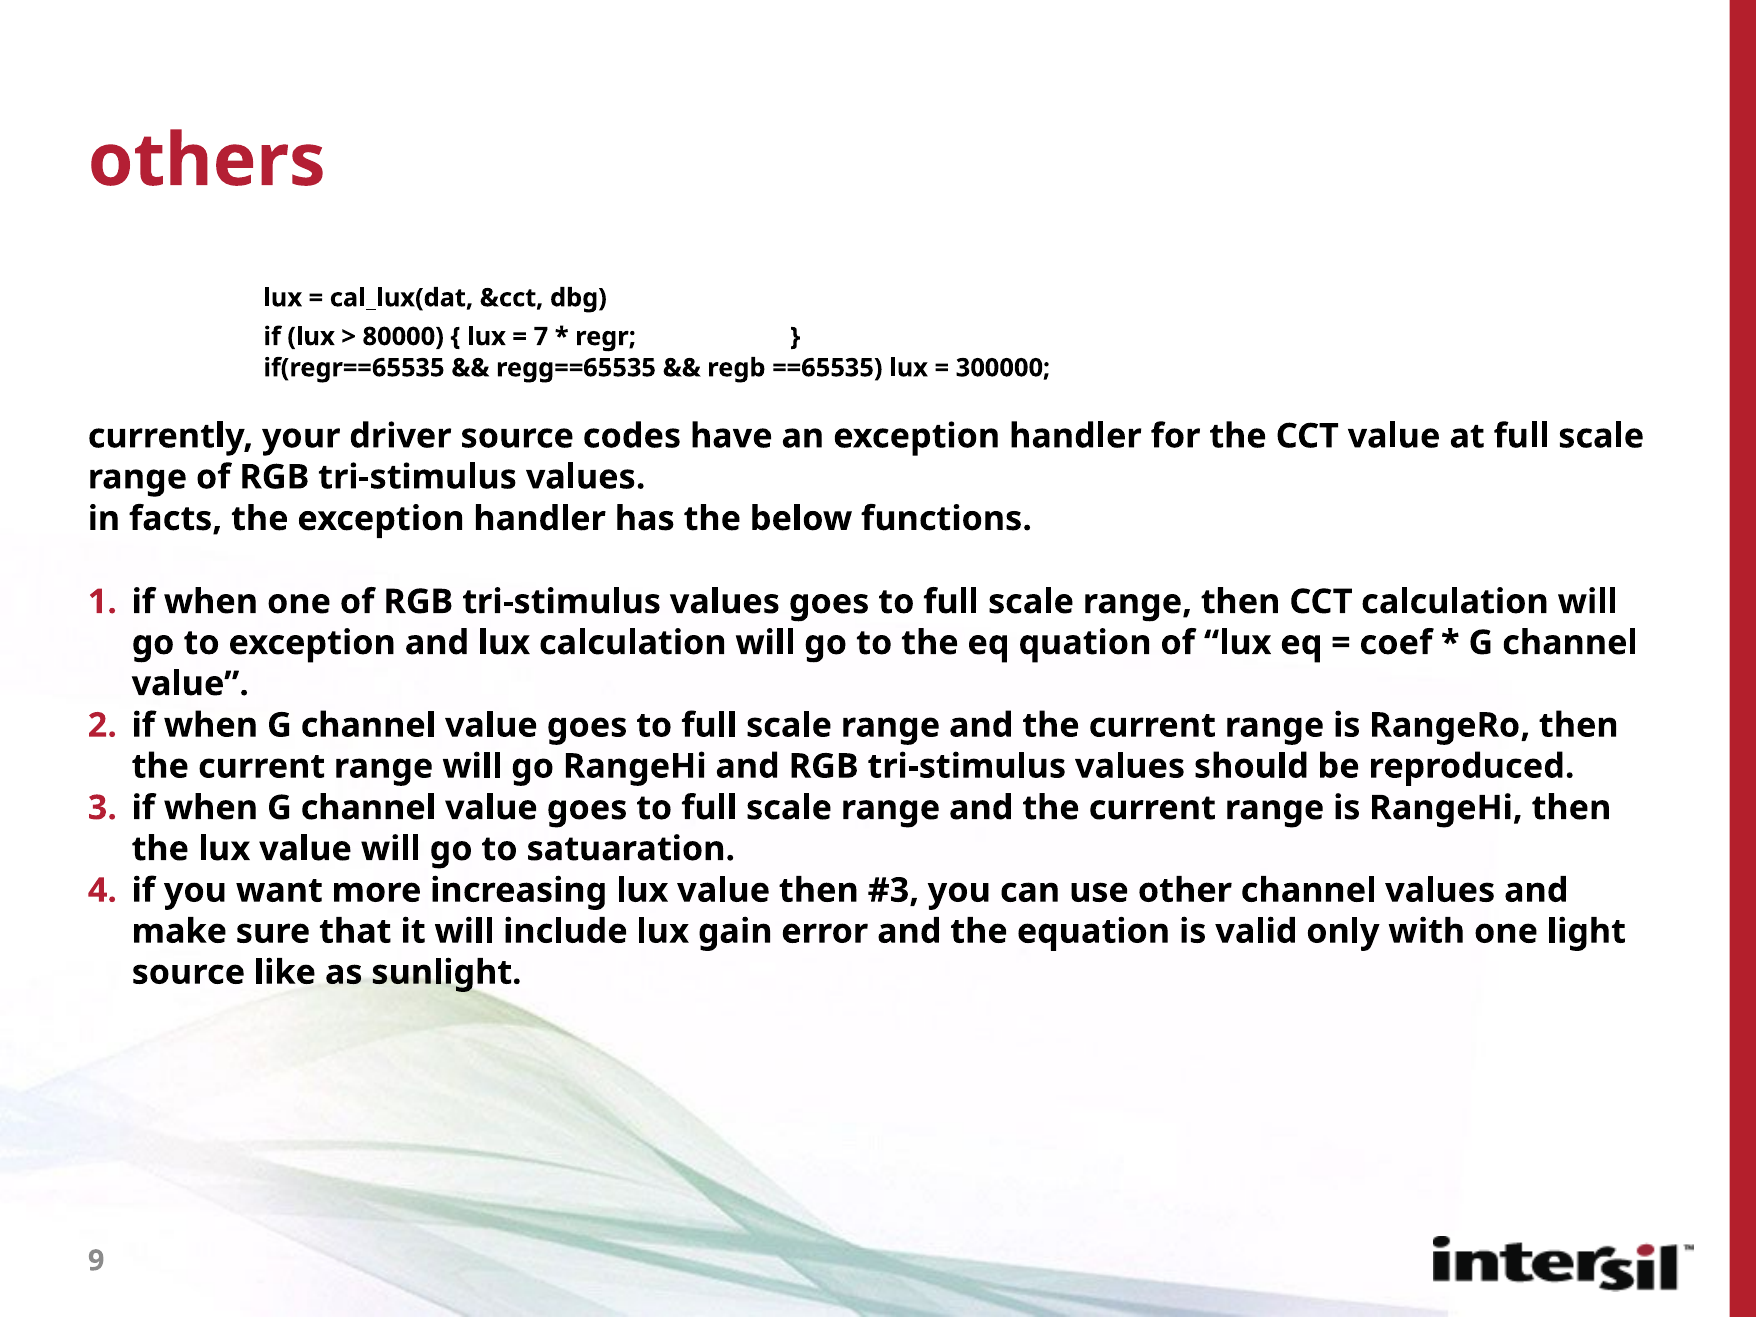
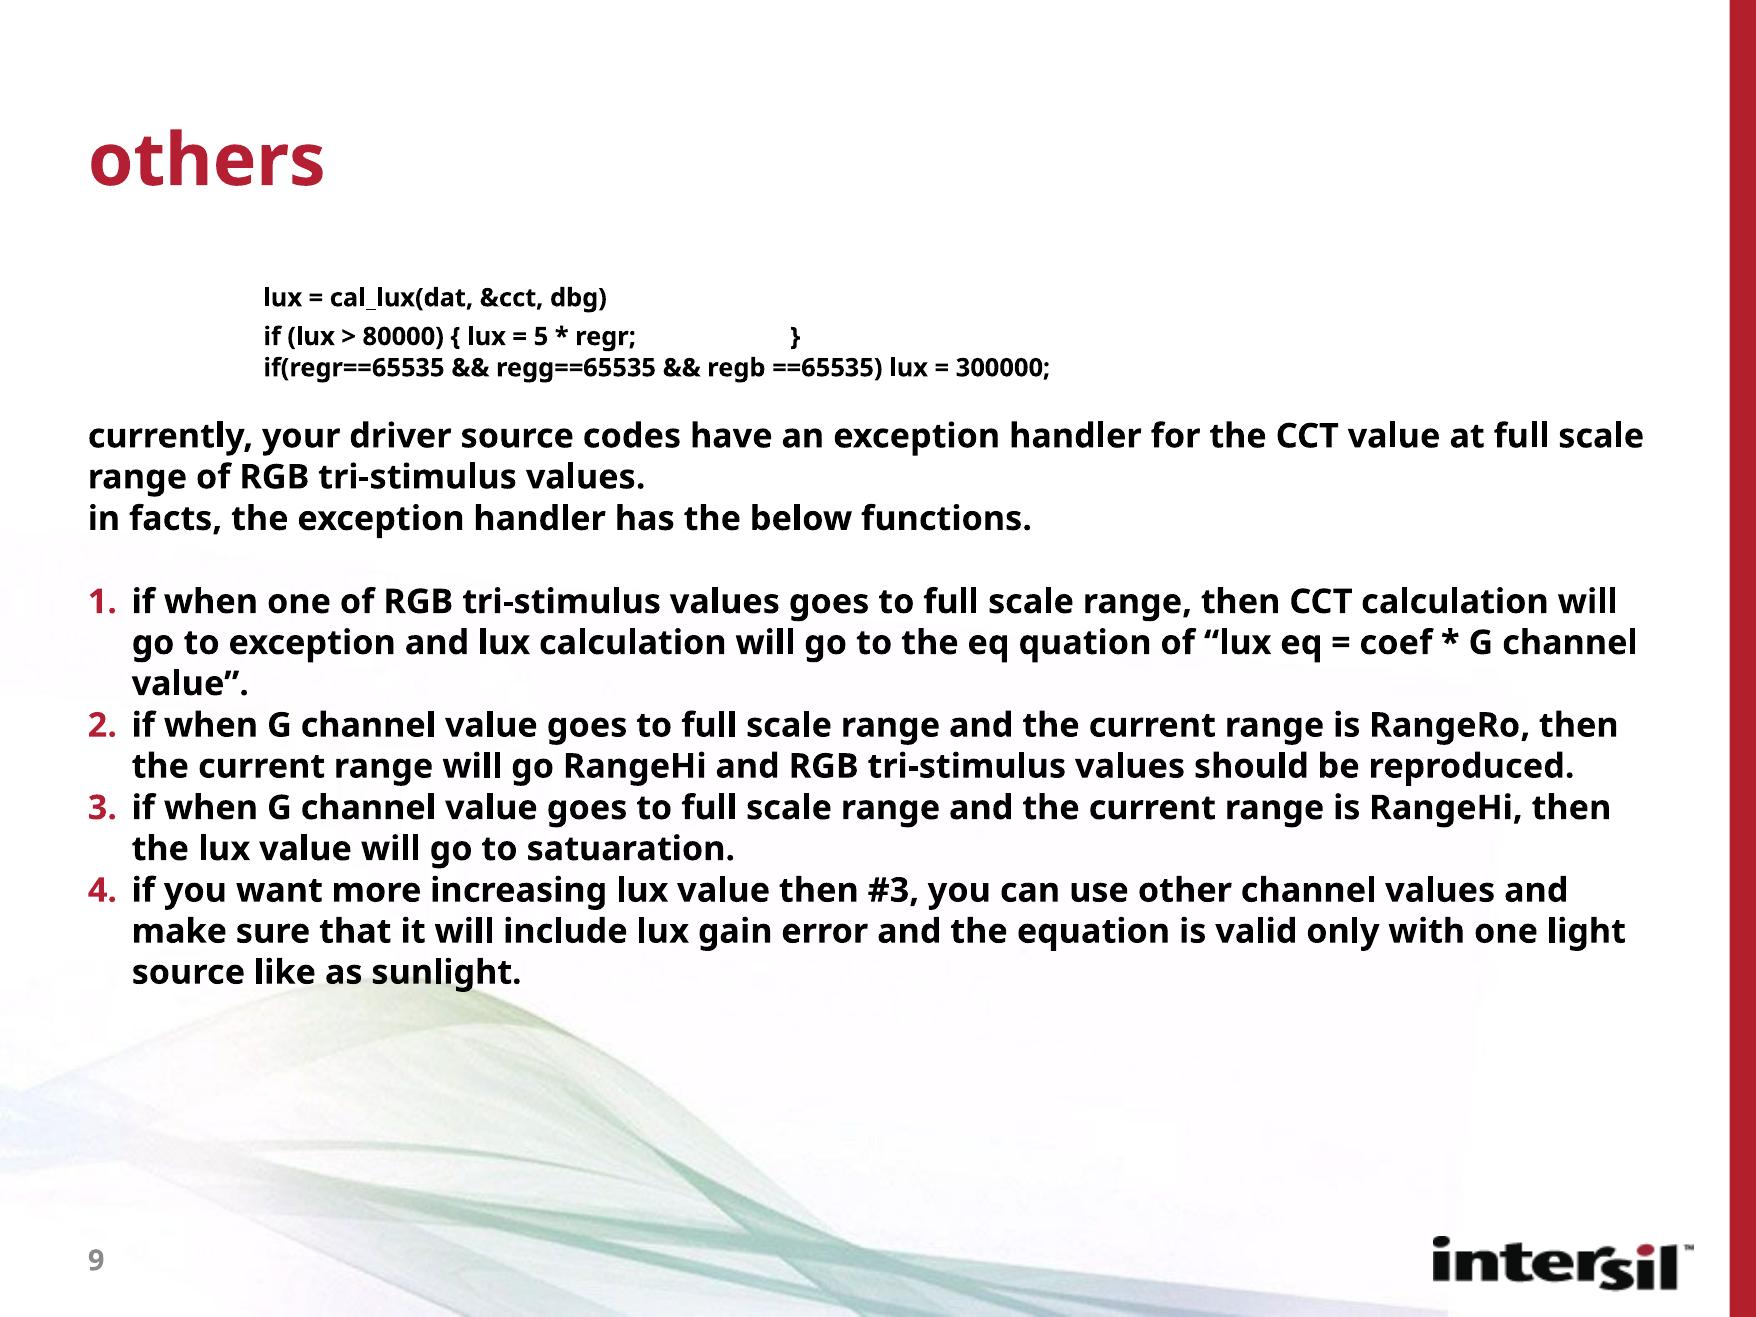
7: 7 -> 5 (541, 337)
